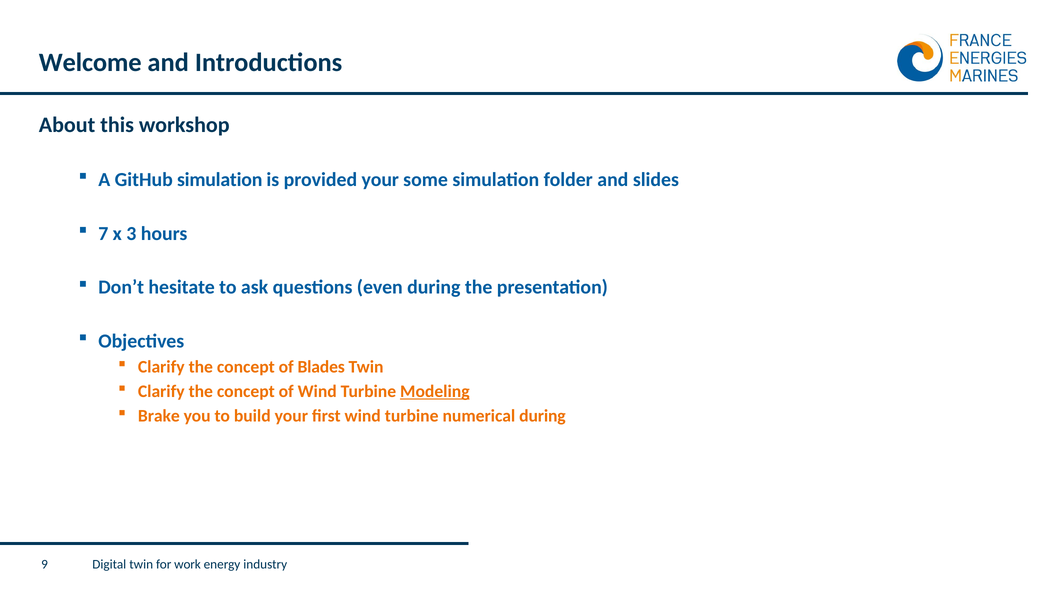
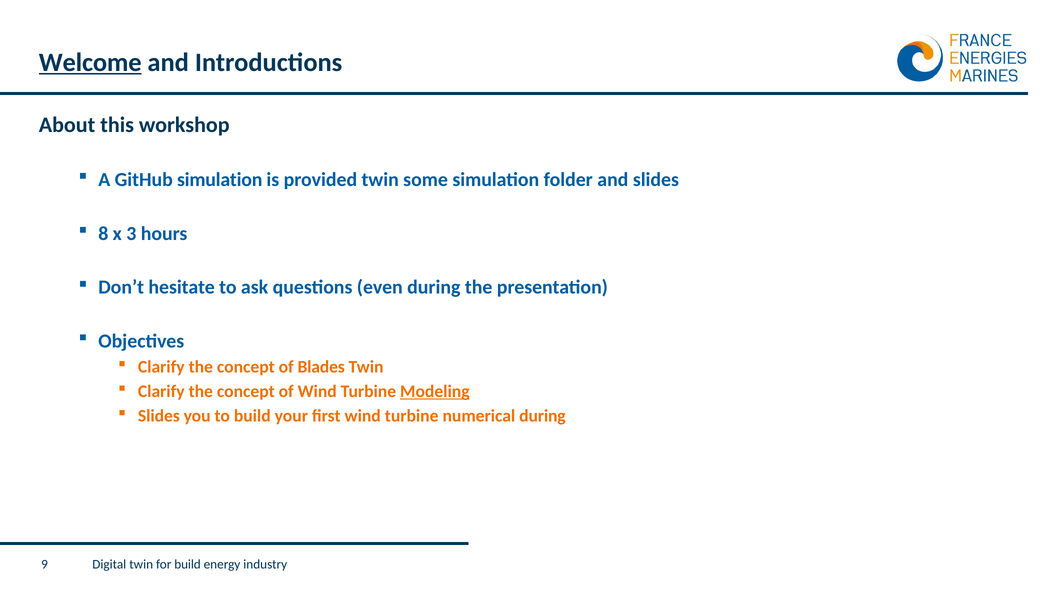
Welcome underline: none -> present (90, 63)
provided your: your -> twin (380, 180)
7: 7 -> 8 (103, 234)
Brake: Brake -> Slides (159, 416)
for work: work -> build (188, 564)
